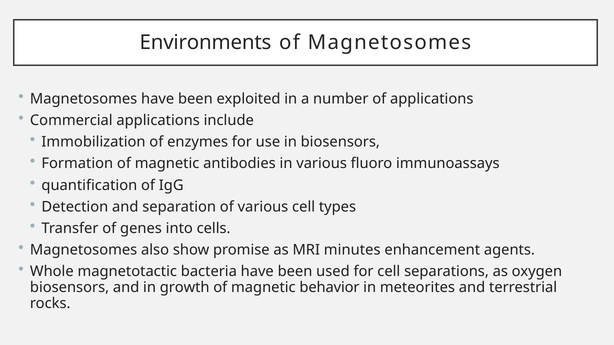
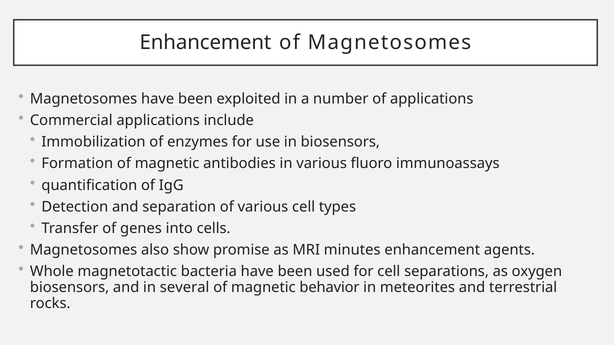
Environments: Environments -> Enhancement (205, 42)
growth: growth -> several (185, 288)
